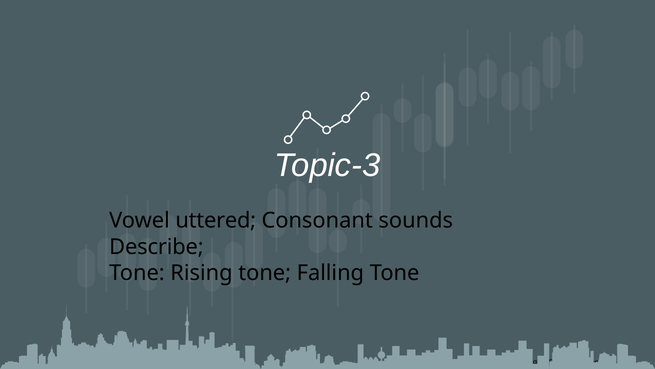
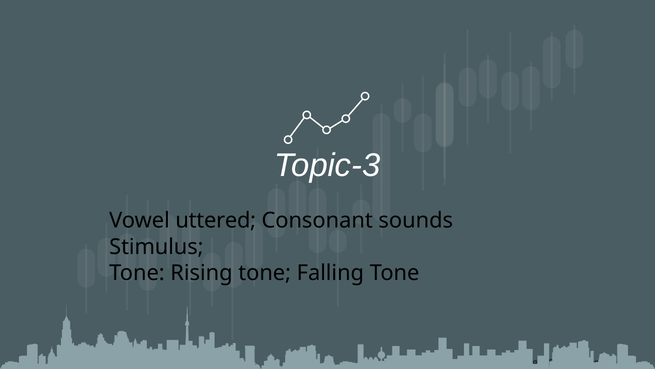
Describe: Describe -> Stimulus (156, 247)
